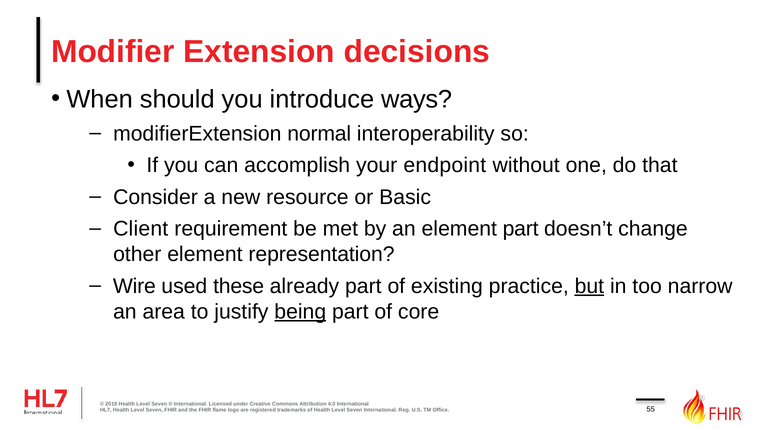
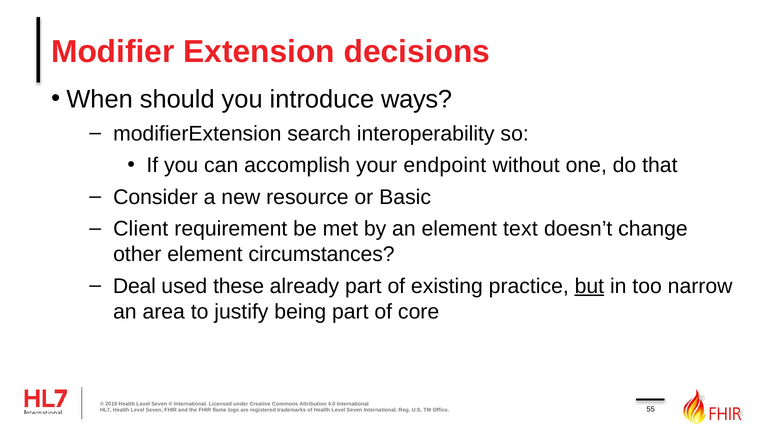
normal: normal -> search (319, 133)
element part: part -> text (520, 229)
representation: representation -> circumstances (322, 254)
Wire: Wire -> Deal (134, 286)
being underline: present -> none (300, 311)
